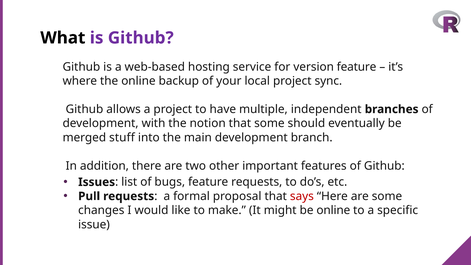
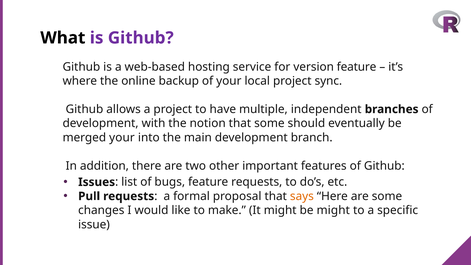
merged stuff: stuff -> your (122, 137)
says colour: red -> orange (302, 196)
be online: online -> might (333, 210)
